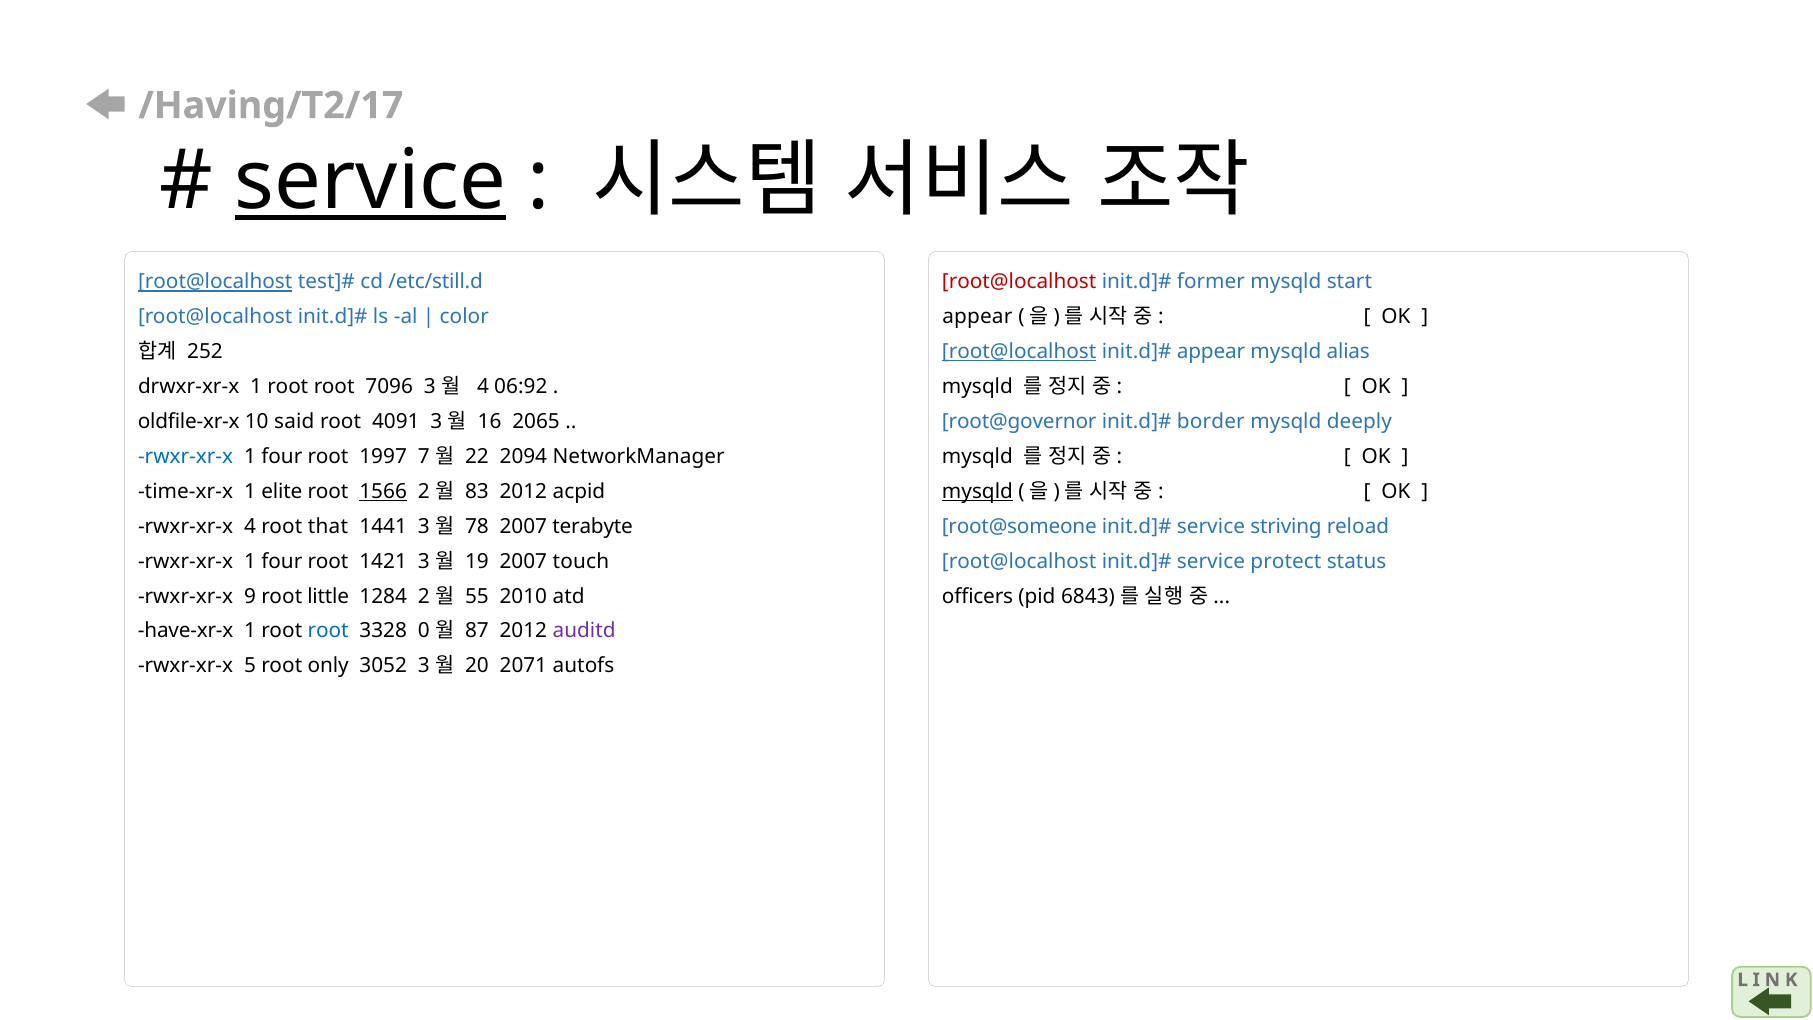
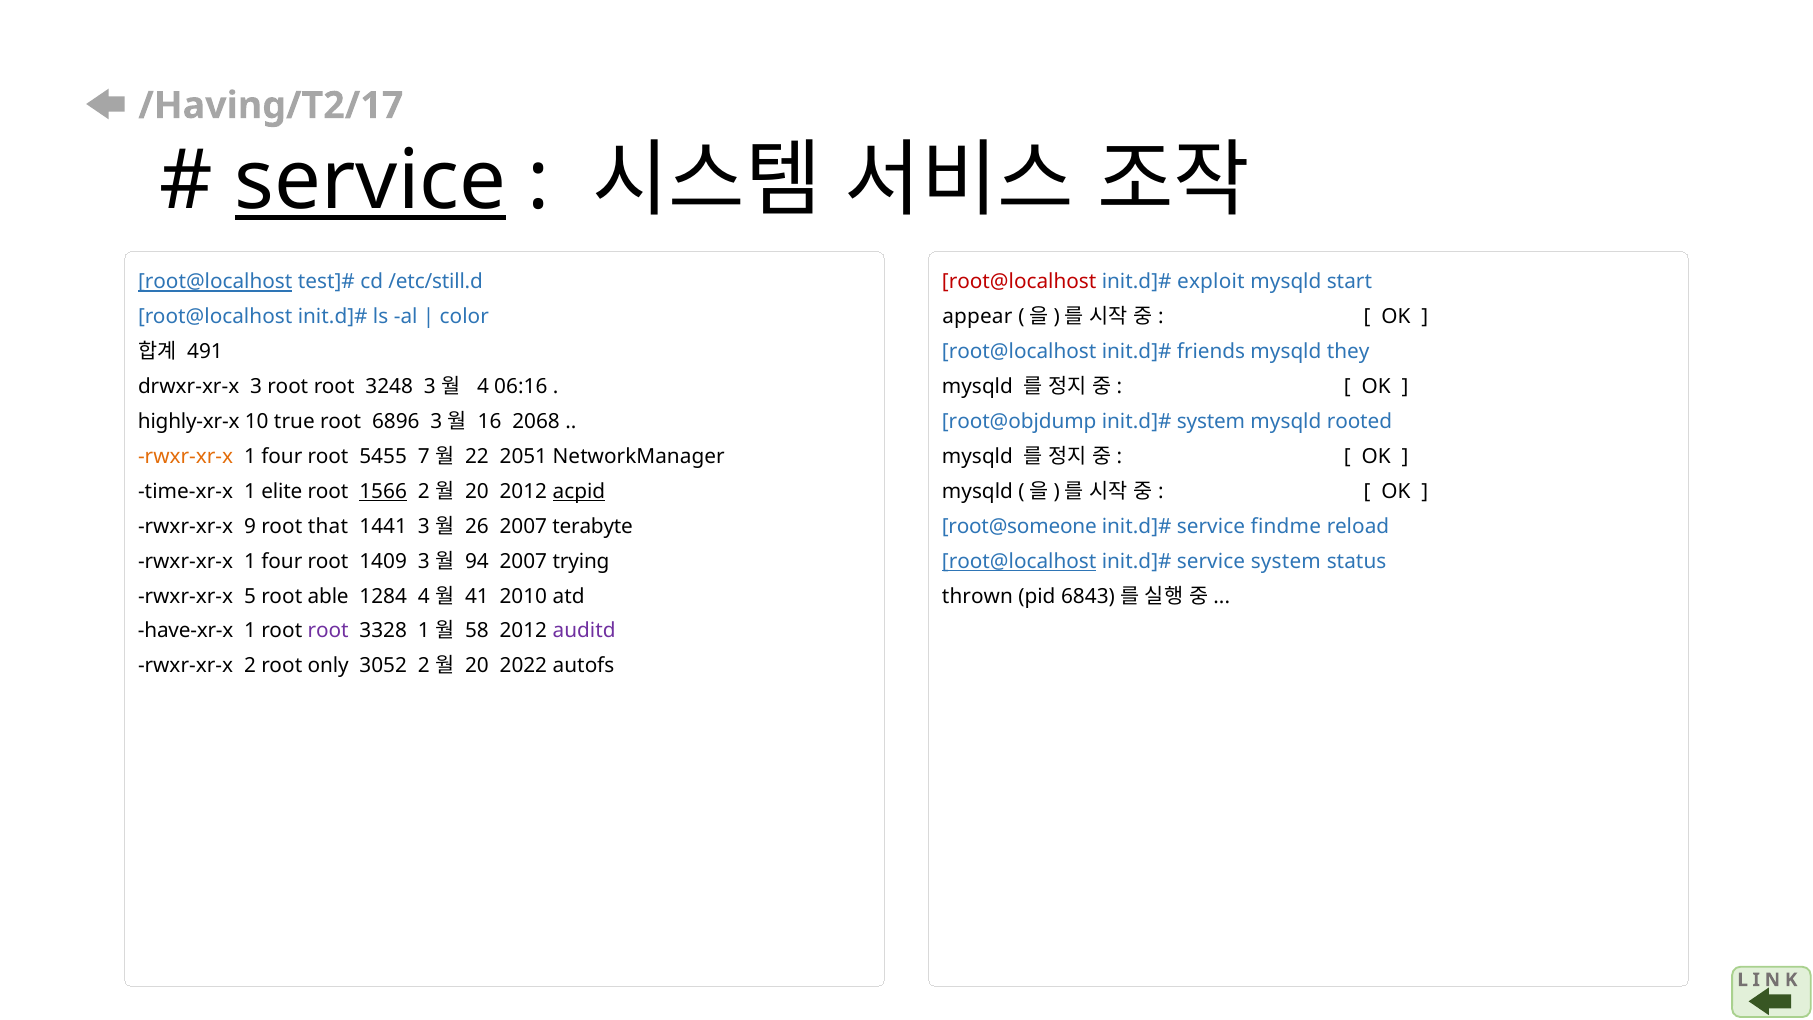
former: former -> exploit (1211, 282)
252: 252 -> 491 (205, 352)
root@localhost underline: present -> none (1019, 352)
appear: appear -> friends (1211, 352)
alias: alias -> they (1348, 352)
drwxr-xr-x 1: 1 -> 3 (256, 387)
7096: 7096 -> 3248 (389, 387)
06:92: 06:92 -> 06:16 (521, 387)
oldfile-xr-x: oldfile-xr-x -> highly-xr-x (189, 422)
said: said -> true (294, 422)
4091: 4091 -> 6896 (396, 422)
2065: 2065 -> 2068 (536, 422)
root@governor: root@governor -> root@objdump (1019, 422)
border: border -> system (1211, 422)
deeply: deeply -> rooted (1359, 422)
rwxr-xr-x colour: blue -> orange (186, 456)
1997: 1997 -> 5455 (383, 456)
2094: 2094 -> 2051 (523, 456)
83: 83 -> 20 (477, 491)
acpid underline: none -> present (579, 491)
mysqld underline: present -> none (977, 491)
rwxr-xr-x 4: 4 -> 9 (250, 526)
78: 78 -> 26 (477, 526)
striving: striving -> findme (1286, 526)
1421: 1421 -> 1409 (383, 561)
19: 19 -> 94 (477, 561)
touch: touch -> trying (581, 561)
root@localhost underline: none -> present (1019, 561)
service protect: protect -> system (1286, 561)
9: 9 -> 5 (250, 596)
little: little -> able (328, 596)
1284 2: 2 -> 4 (424, 596)
55: 55 -> 41 (477, 596)
officers: officers -> thrown (977, 596)
root colour: blue -> purple (328, 631)
3328 0: 0 -> 1 (424, 631)
87: 87 -> 58 (477, 631)
rwxr-xr-x 5: 5 -> 2 (250, 666)
3052 3: 3 -> 2 (424, 666)
2071: 2071 -> 2022 (523, 666)
